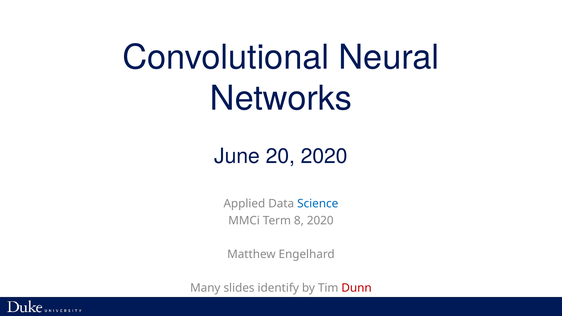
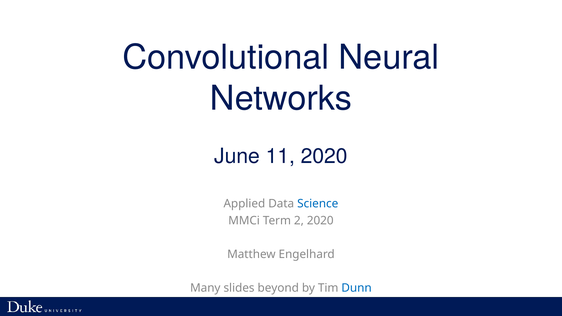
20: 20 -> 11 (280, 156)
8: 8 -> 2 (299, 221)
identify: identify -> beyond (278, 288)
Dunn colour: red -> blue (357, 288)
